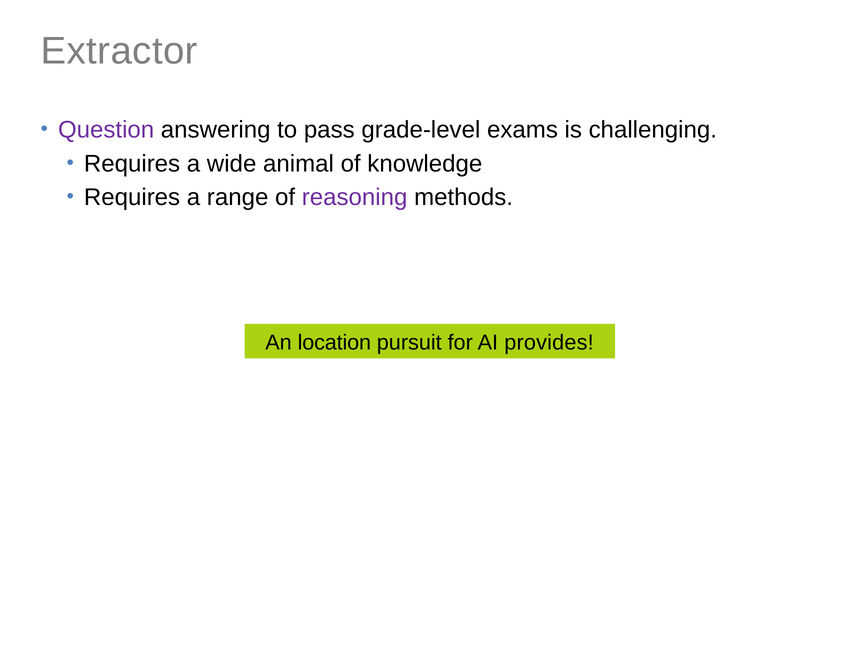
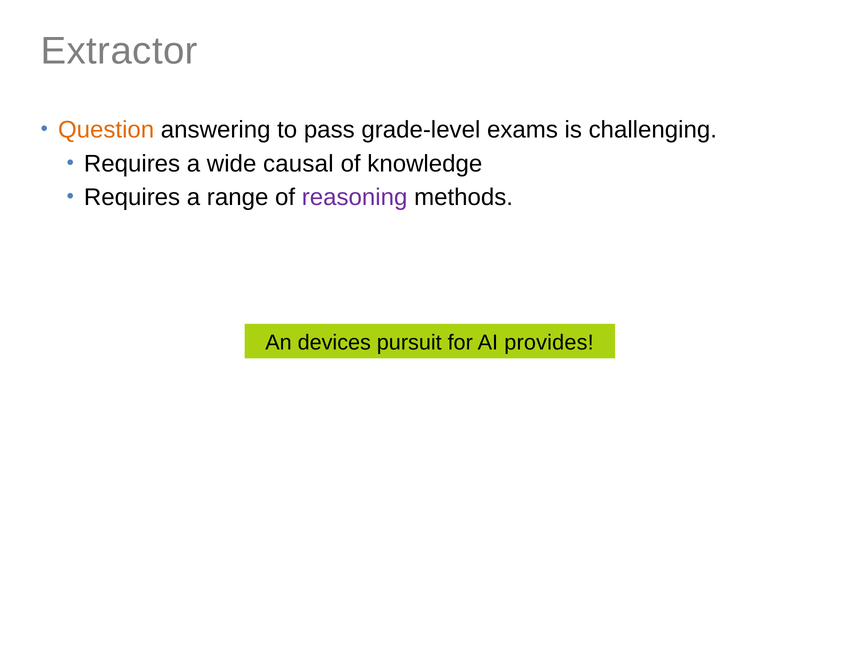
Question colour: purple -> orange (106, 130)
animal: animal -> causal (298, 164)
location: location -> devices (334, 342)
